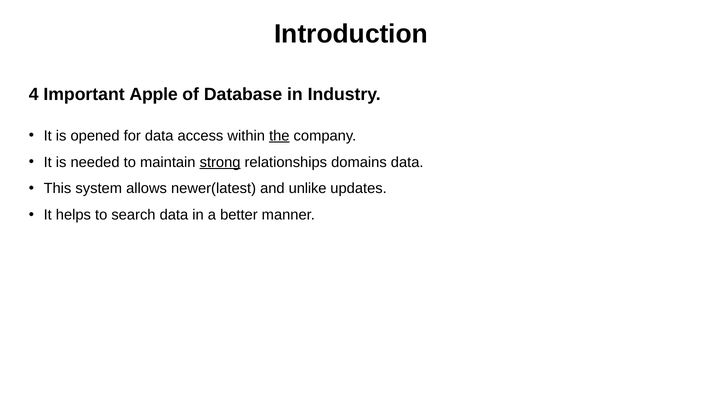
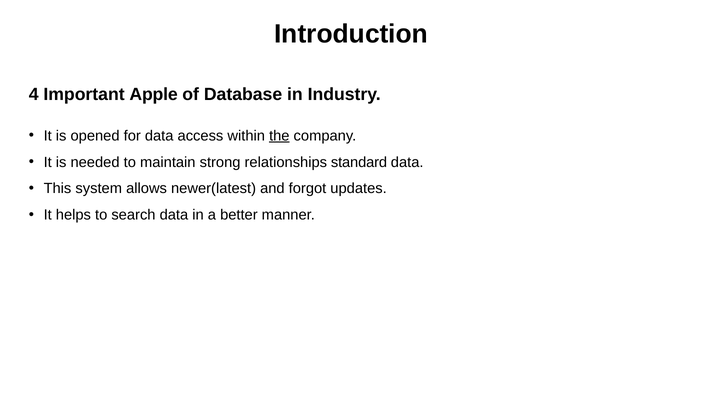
strong underline: present -> none (220, 162)
domains: domains -> standard (359, 162)
unlike: unlike -> forgot (308, 188)
